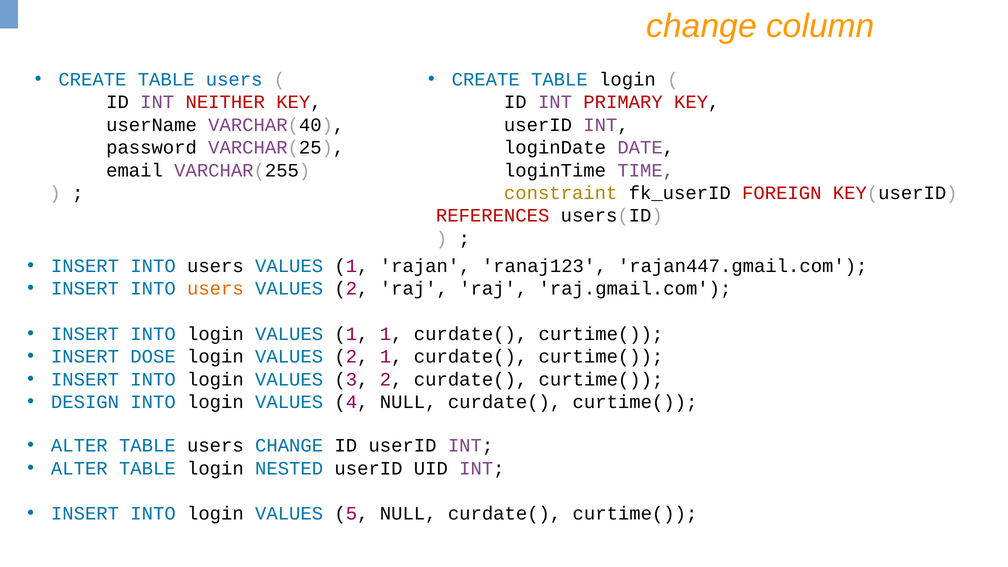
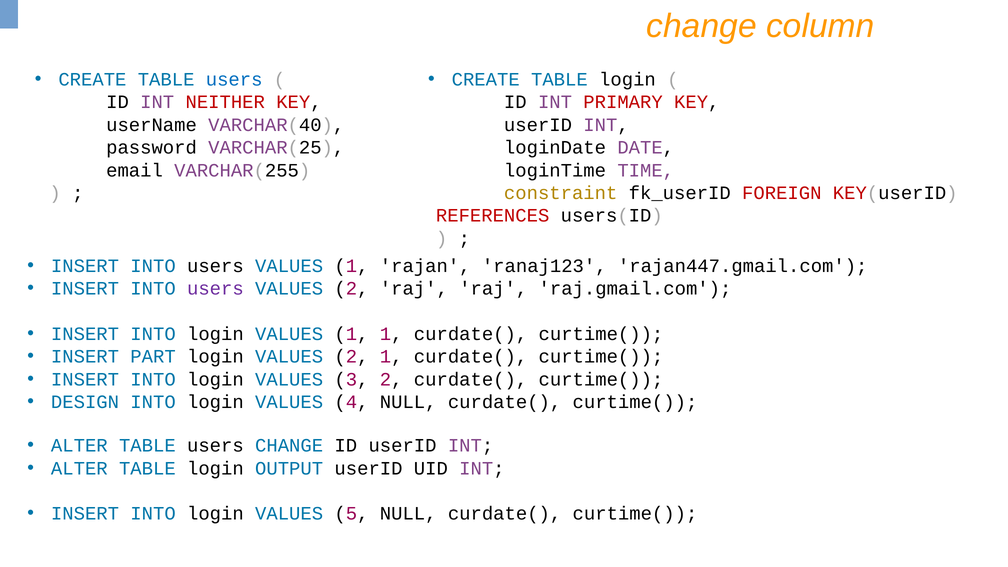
users colour: orange -> purple (215, 289)
DOSE: DOSE -> PART (153, 357)
NESTED: NESTED -> OUTPUT (289, 468)
